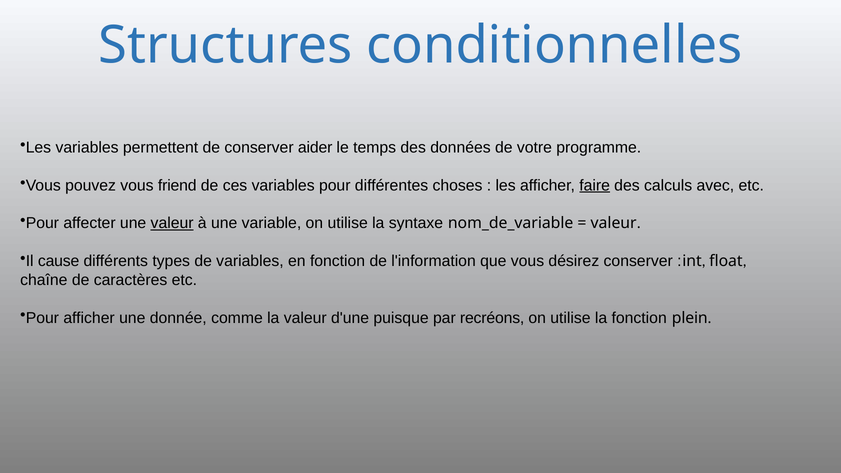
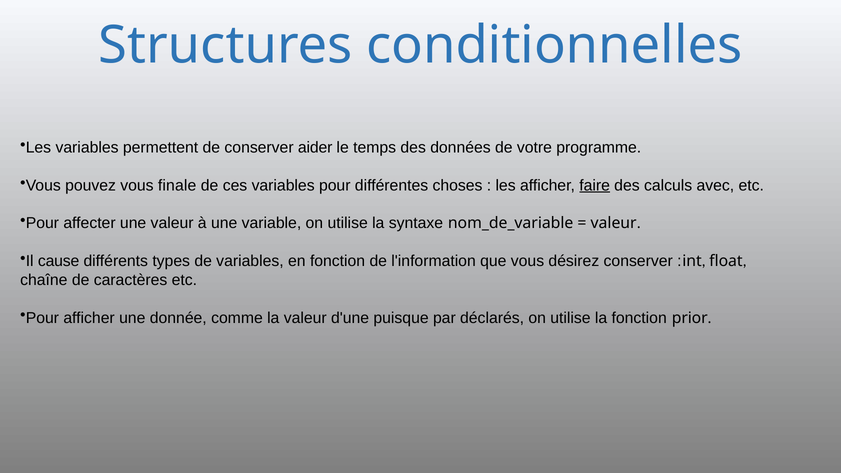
friend: friend -> finale (177, 185)
valeur underline: present -> none (172, 223)
recréons: recréons -> déclarés (492, 318)
plein: plein -> prior (690, 318)
